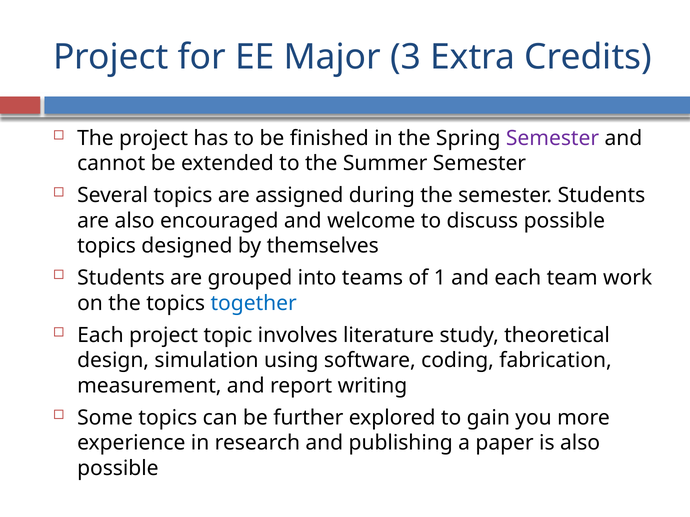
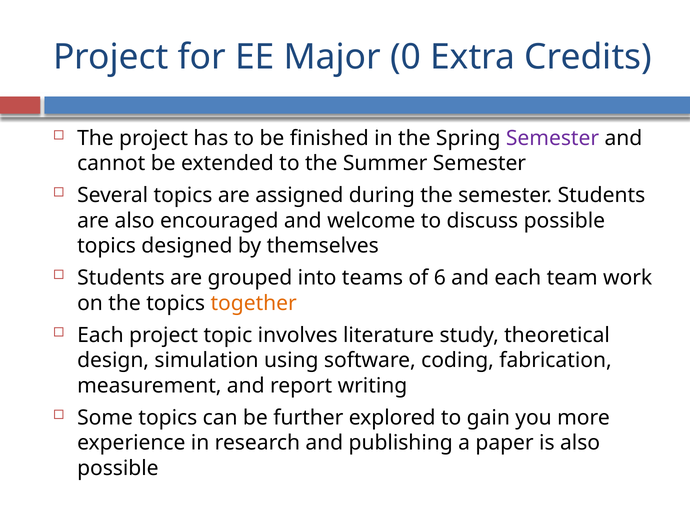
3: 3 -> 0 (406, 57)
1: 1 -> 6 (440, 278)
together colour: blue -> orange (254, 303)
